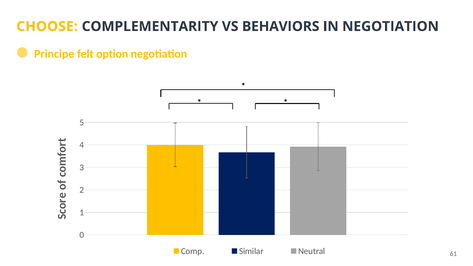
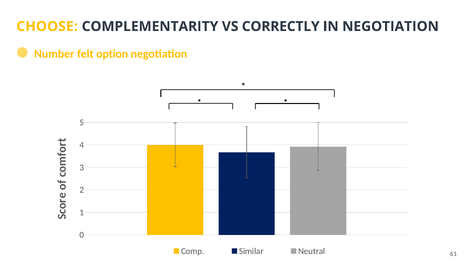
BEHAVIORS: BEHAVIORS -> CORRECTLY (281, 26)
Principe: Principe -> Number (54, 54)
